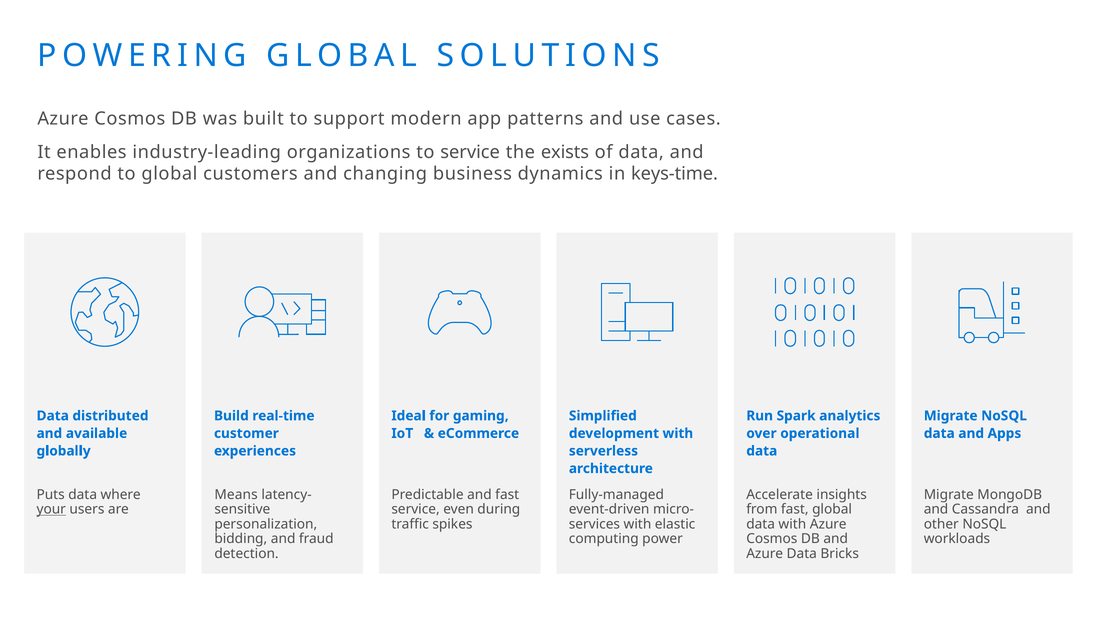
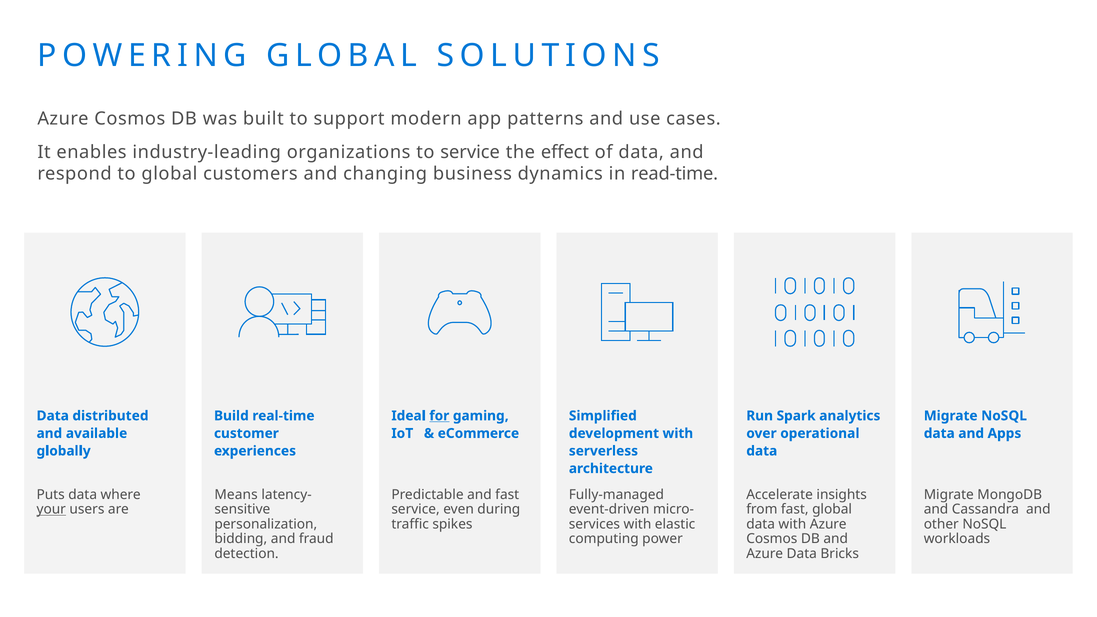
exists: exists -> effect (565, 152)
keys-time: keys-time -> read-time (675, 174)
for underline: none -> present (439, 416)
